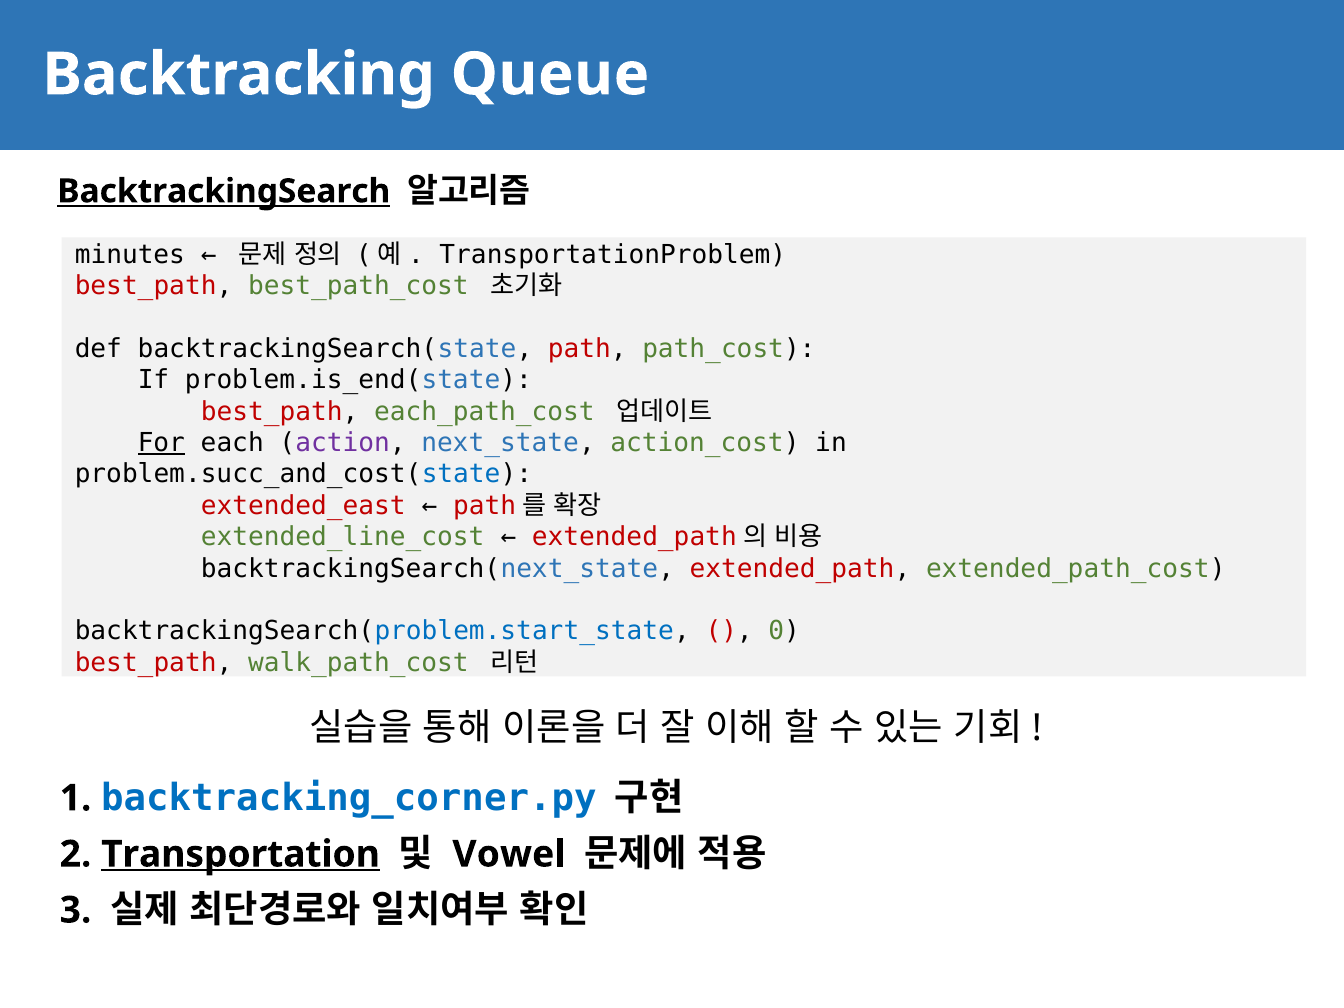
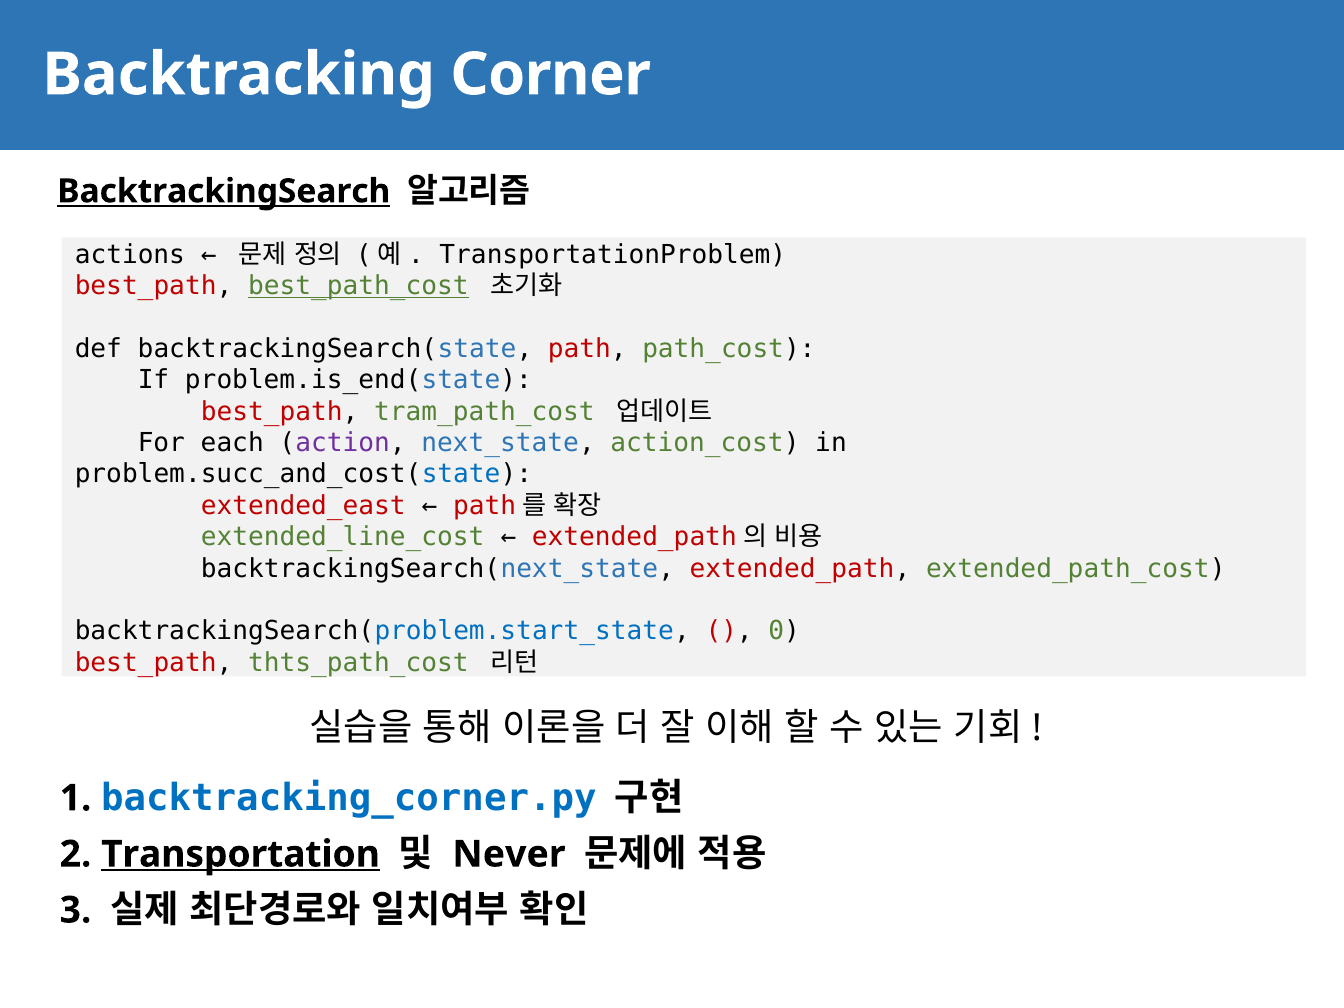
Queue: Queue -> Corner (551, 75)
minutes: minutes -> actions (130, 255)
best_path_cost underline: none -> present (358, 286)
each_path_cost: each_path_cost -> tram_path_cost (484, 412)
For underline: present -> none (161, 443)
walk_path_cost: walk_path_cost -> thts_path_cost (358, 663)
Vowel: Vowel -> Never (509, 854)
